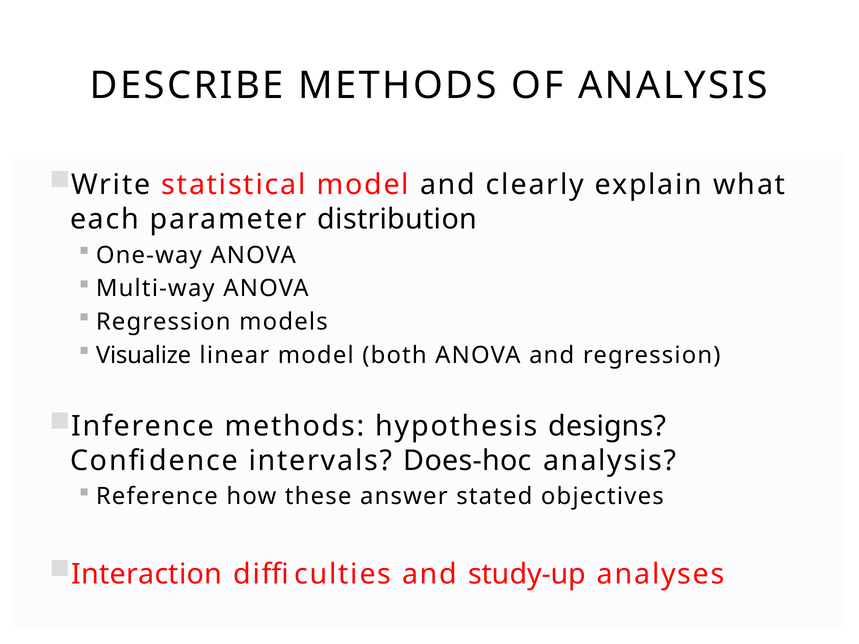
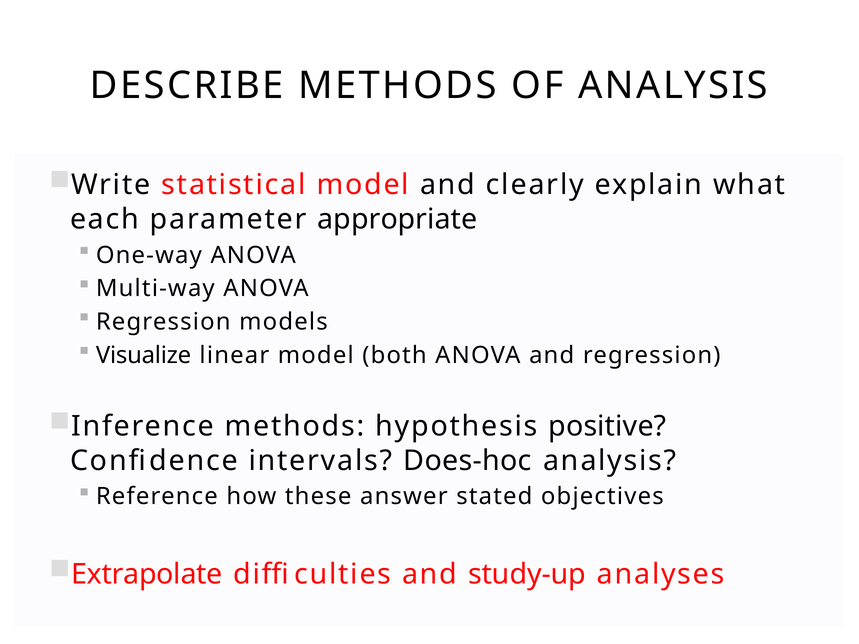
distribution: distribution -> appropriate (397, 219)
designs: designs -> positive (607, 426)
Interaction: Interaction -> Extrapolate (147, 574)
